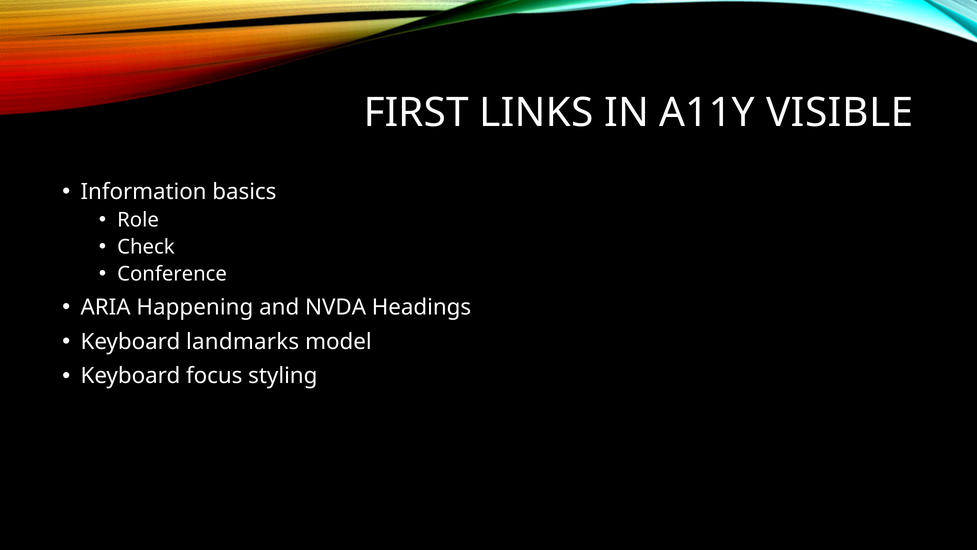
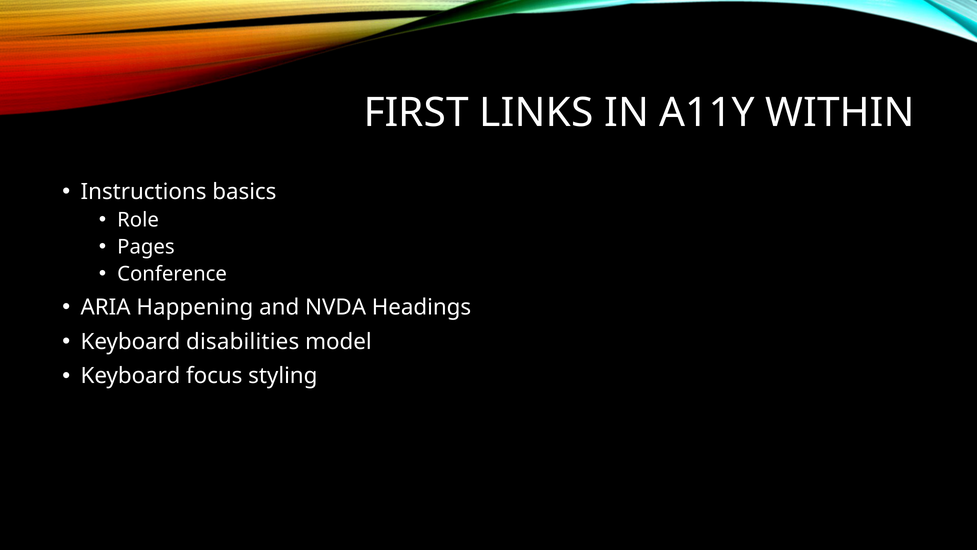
VISIBLE: VISIBLE -> WITHIN (840, 113)
Information: Information -> Instructions (144, 191)
Check: Check -> Pages (146, 247)
landmarks: landmarks -> disabilities (243, 341)
